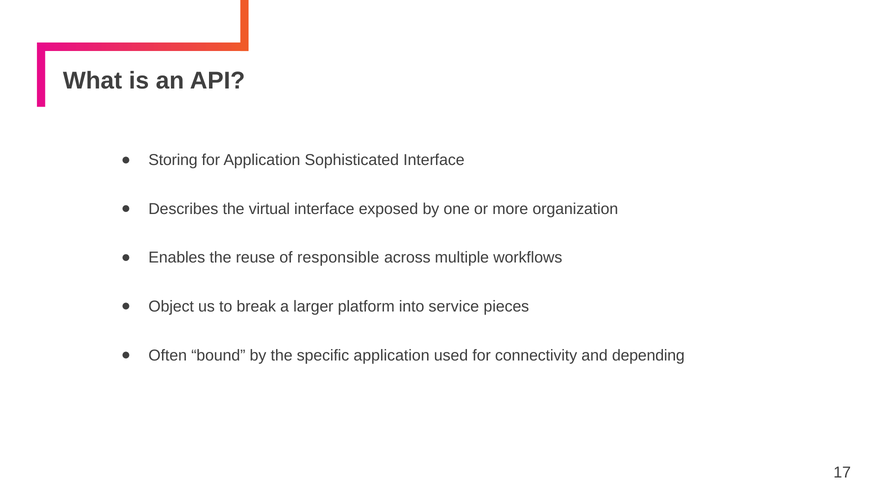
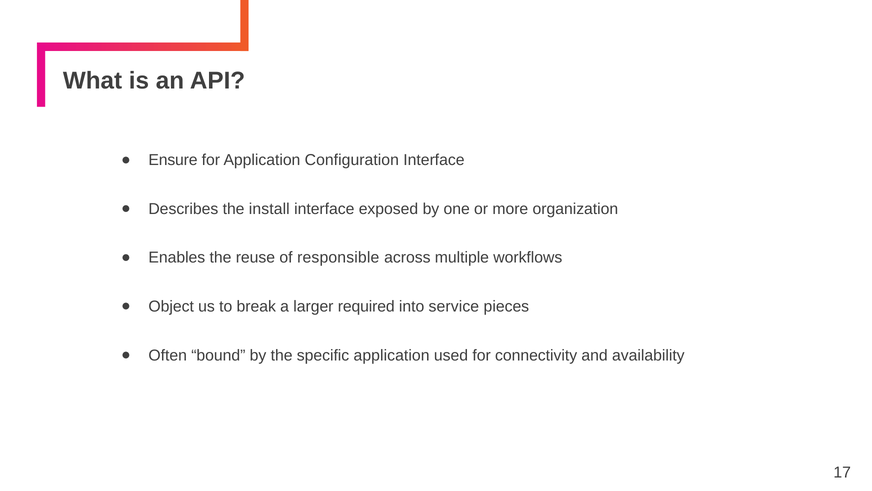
Storing: Storing -> Ensure (173, 160)
Sophisticated: Sophisticated -> Configuration (352, 160)
virtual: virtual -> install (269, 209)
platform: platform -> required (366, 306)
depending: depending -> availability (648, 355)
